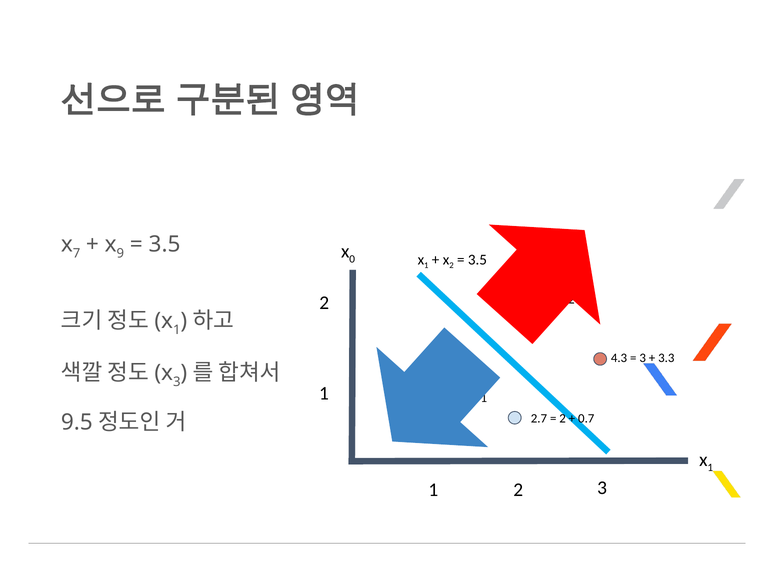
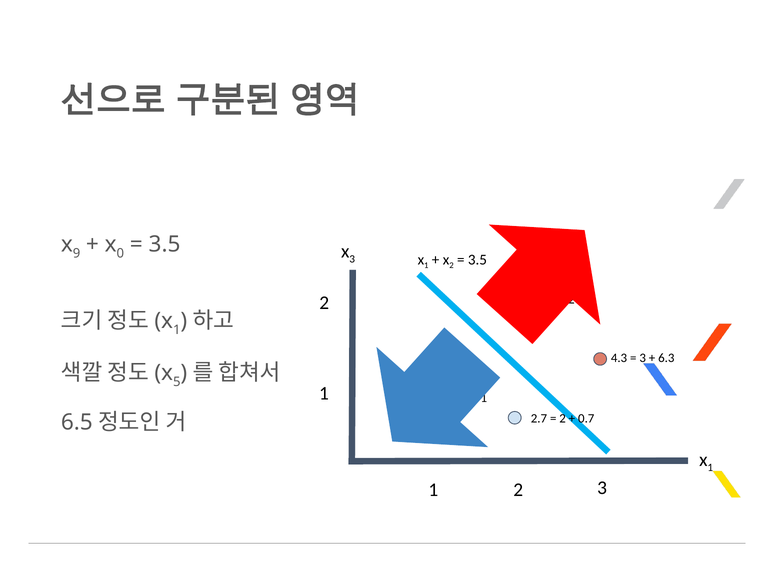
7: 7 -> 9 (77, 254)
9: 9 -> 0 (120, 254)
0: 0 -> 3 (352, 259)
3.3: 3.3 -> 6.3 (666, 358)
3: 3 -> 5 (177, 382)
9.5: 9.5 -> 6.5 (77, 423)
